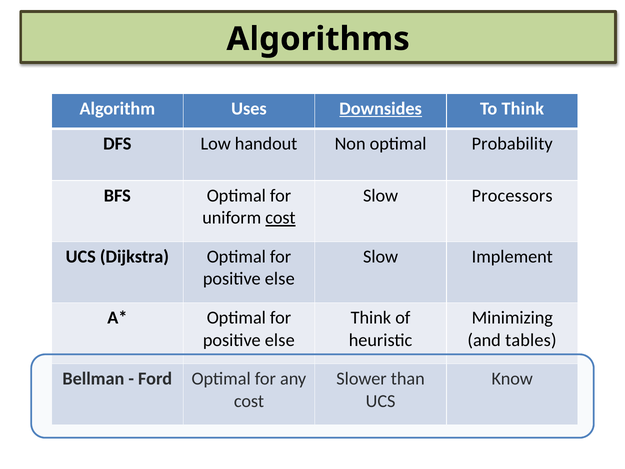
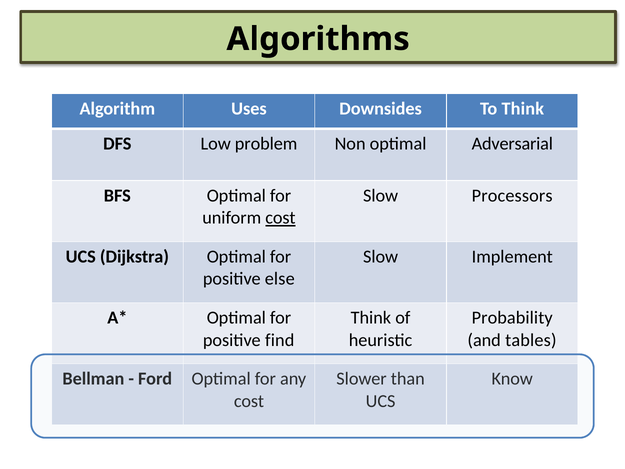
Downsides underline: present -> none (381, 109)
handout: handout -> problem (266, 144)
Probability: Probability -> Adversarial (512, 144)
Minimizing: Minimizing -> Probability (512, 318)
else: else -> find (280, 340)
